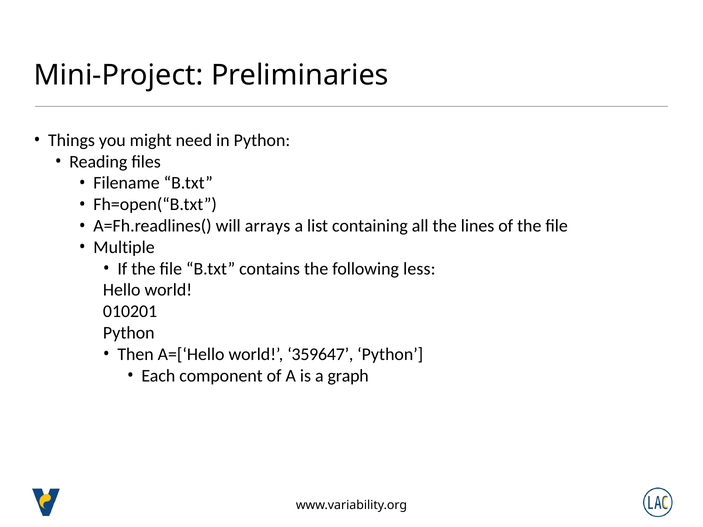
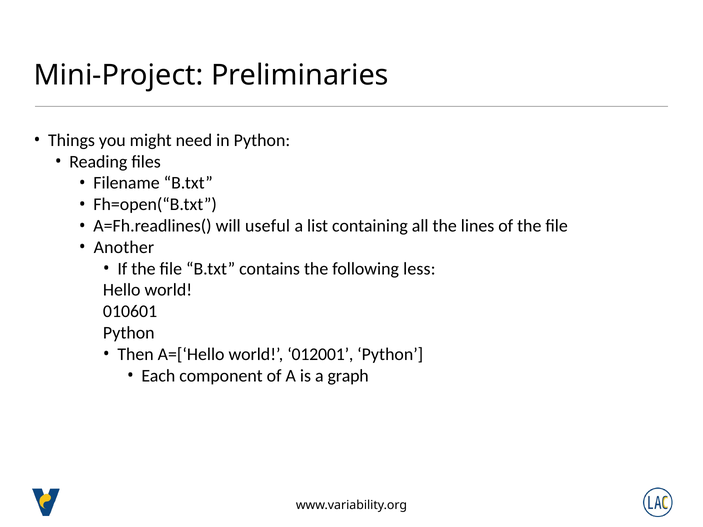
arrays: arrays -> useful (268, 226)
Multiple: Multiple -> Another (124, 247)
010201: 010201 -> 010601 (130, 312)
359647: 359647 -> 012001 (320, 354)
